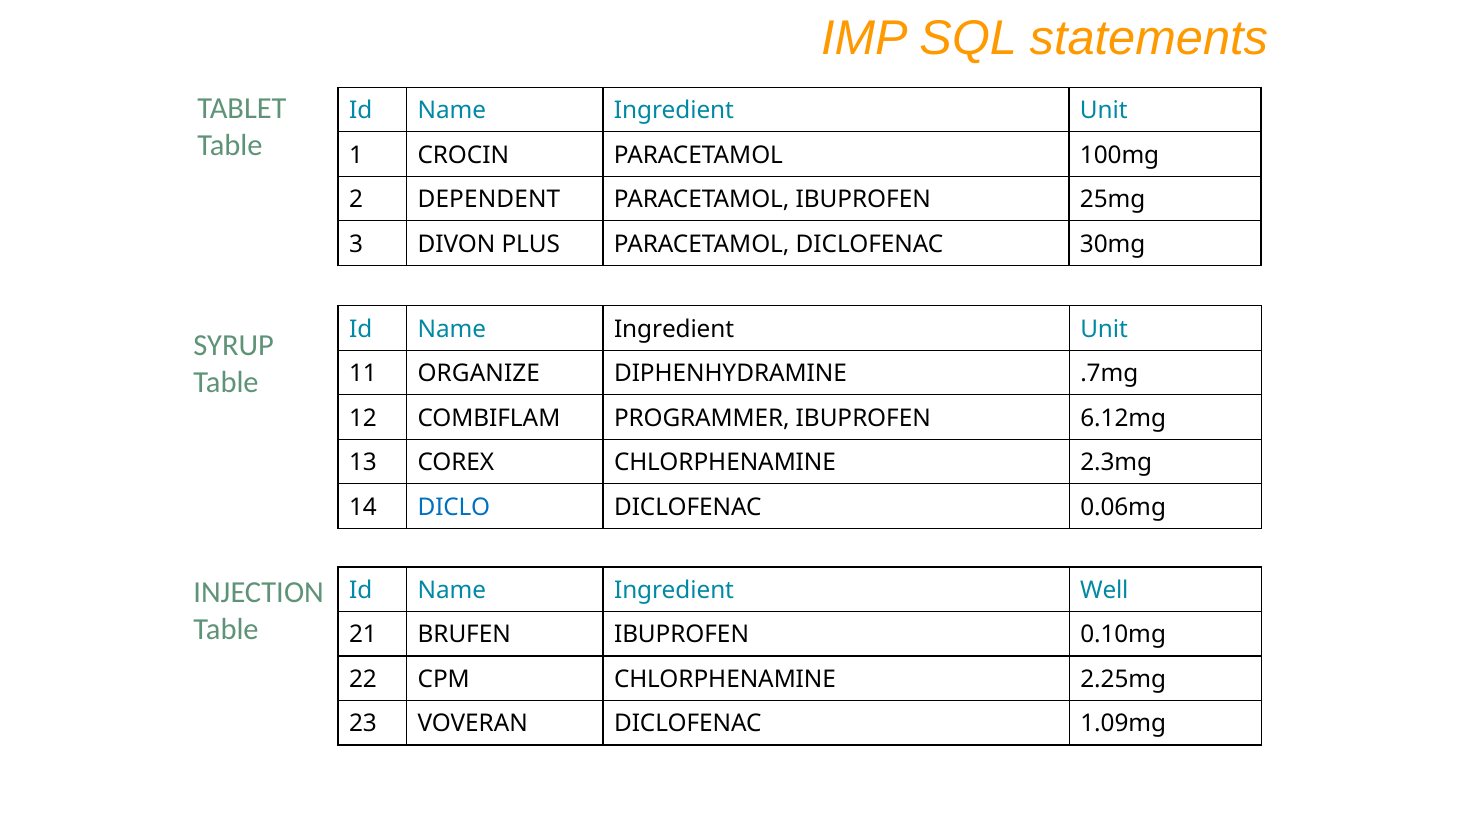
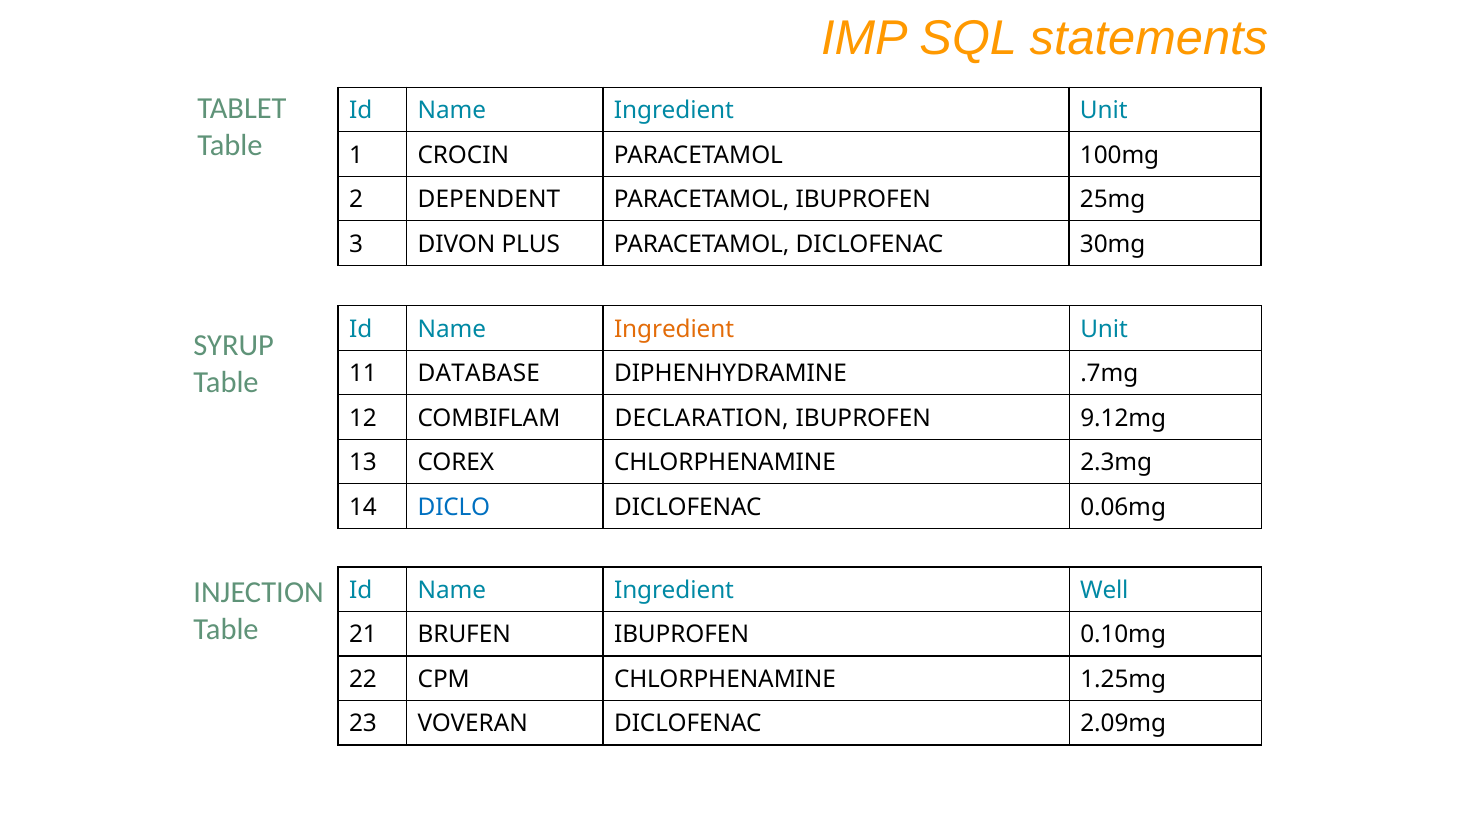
Ingredient colour: black -> orange (674, 329)
ORGANIZE: ORGANIZE -> DATABASE (479, 373)
PROGRAMMER: PROGRAMMER -> DECLARATION (702, 418)
6.12mg: 6.12mg -> 9.12mg (1123, 418)
2.25mg: 2.25mg -> 1.25mg (1123, 679)
1.09mg: 1.09mg -> 2.09mg (1123, 723)
